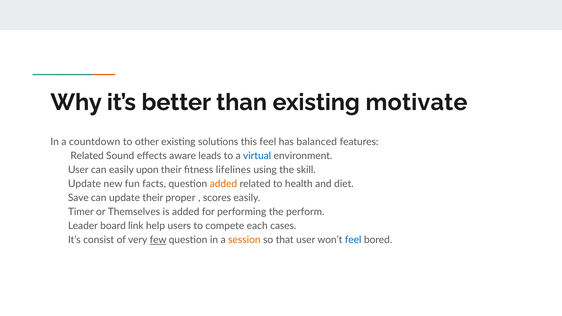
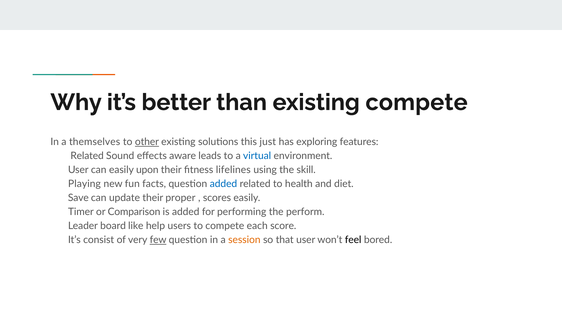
existing motivate: motivate -> compete (417, 102)
countdown: countdown -> themselves (95, 142)
other underline: none -> present (147, 142)
this feel: feel -> just (268, 142)
balanced: balanced -> exploring (317, 142)
Update: Update -> Playing (84, 184)
added colour: orange -> blue (223, 184)
Themselves: Themselves -> Comparison (134, 212)
link: link -> like (136, 226)
cases: cases -> score (283, 226)
feel colour: blue -> black (353, 240)
